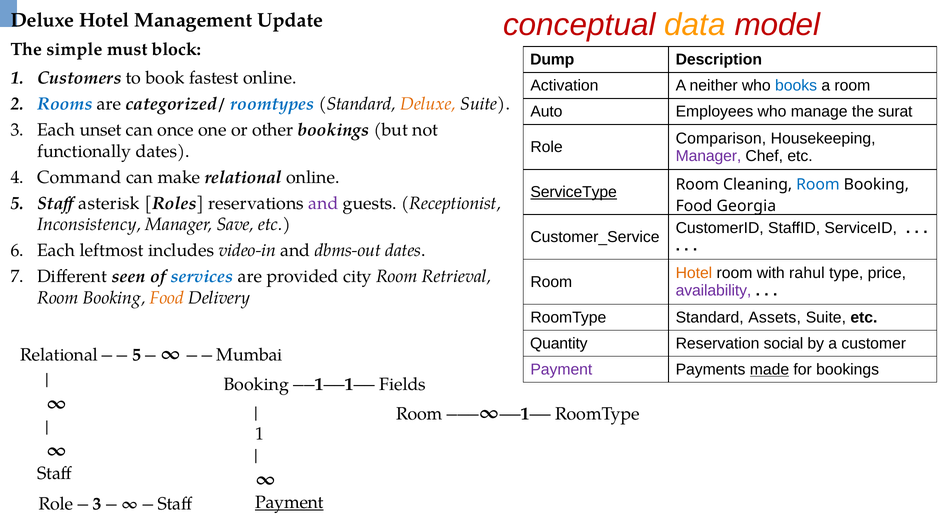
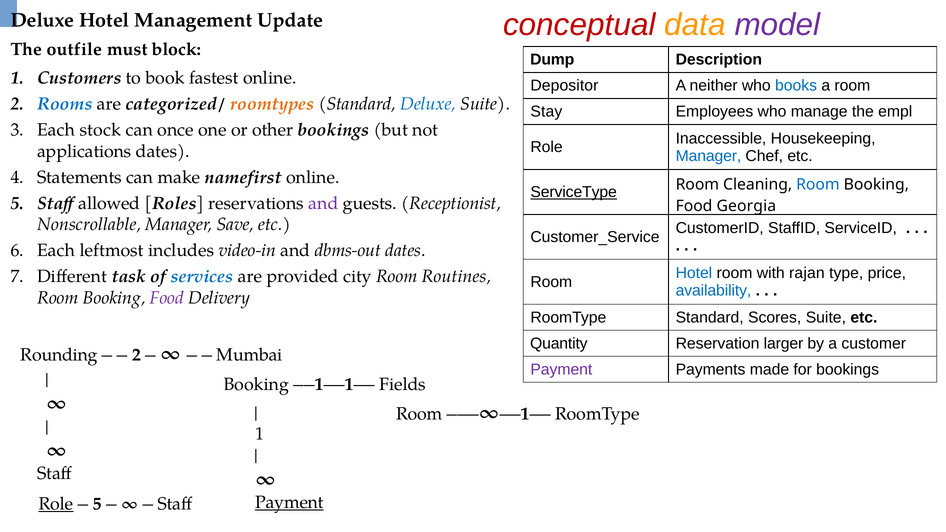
model colour: red -> purple (777, 25)
simple: simple -> outfile (74, 50)
Activation: Activation -> Depositor (564, 86)
roomtypes colour: blue -> orange (272, 104)
Deluxe colour: orange -> blue (428, 104)
Auto: Auto -> Stay (546, 112)
surat: surat -> empl (895, 112)
unset: unset -> stock (100, 130)
Comparison: Comparison -> Inaccessible (721, 138)
functionally: functionally -> applications (84, 151)
Manager colour: purple -> blue (708, 156)
Command: Command -> Statements (79, 177)
make relational: relational -> namefirst (243, 177)
asterisk: asterisk -> allowed (109, 203)
Inconsistency: Inconsistency -> Nonscrollable (89, 225)
Hotel colour: orange -> blue (694, 273)
rahul: rahul -> rajan (807, 273)
seen: seen -> task (129, 277)
Retrieval: Retrieval -> Routines (457, 277)
availability colour: purple -> blue (713, 291)
Food colour: orange -> purple (167, 298)
Assets: Assets -> Scores (775, 318)
social: social -> larger (783, 344)
Relational: Relational -> Rounding (59, 355)
5: 5 -> 2 (137, 355)
made underline: present -> none (769, 370)
Role underline: none -> present (56, 504)
3: 3 -> 5 (97, 504)
